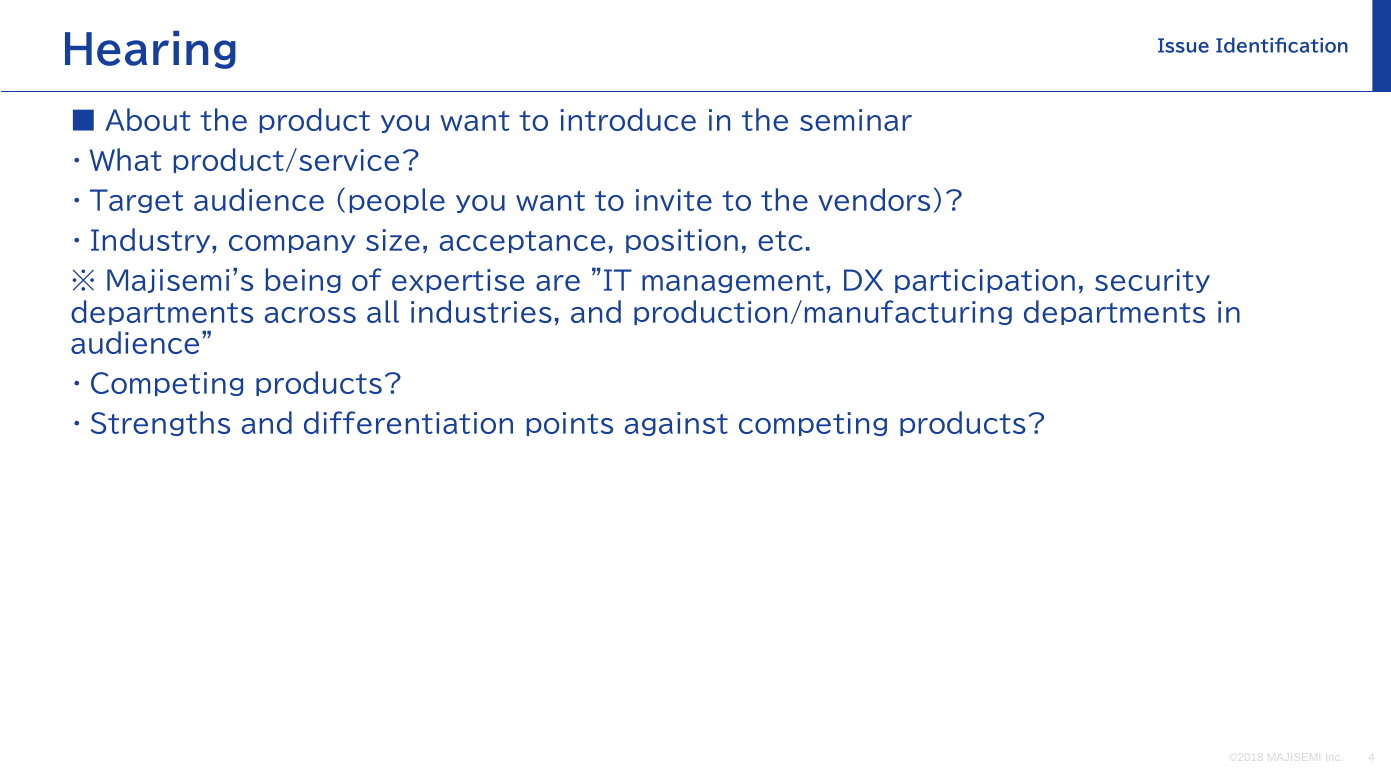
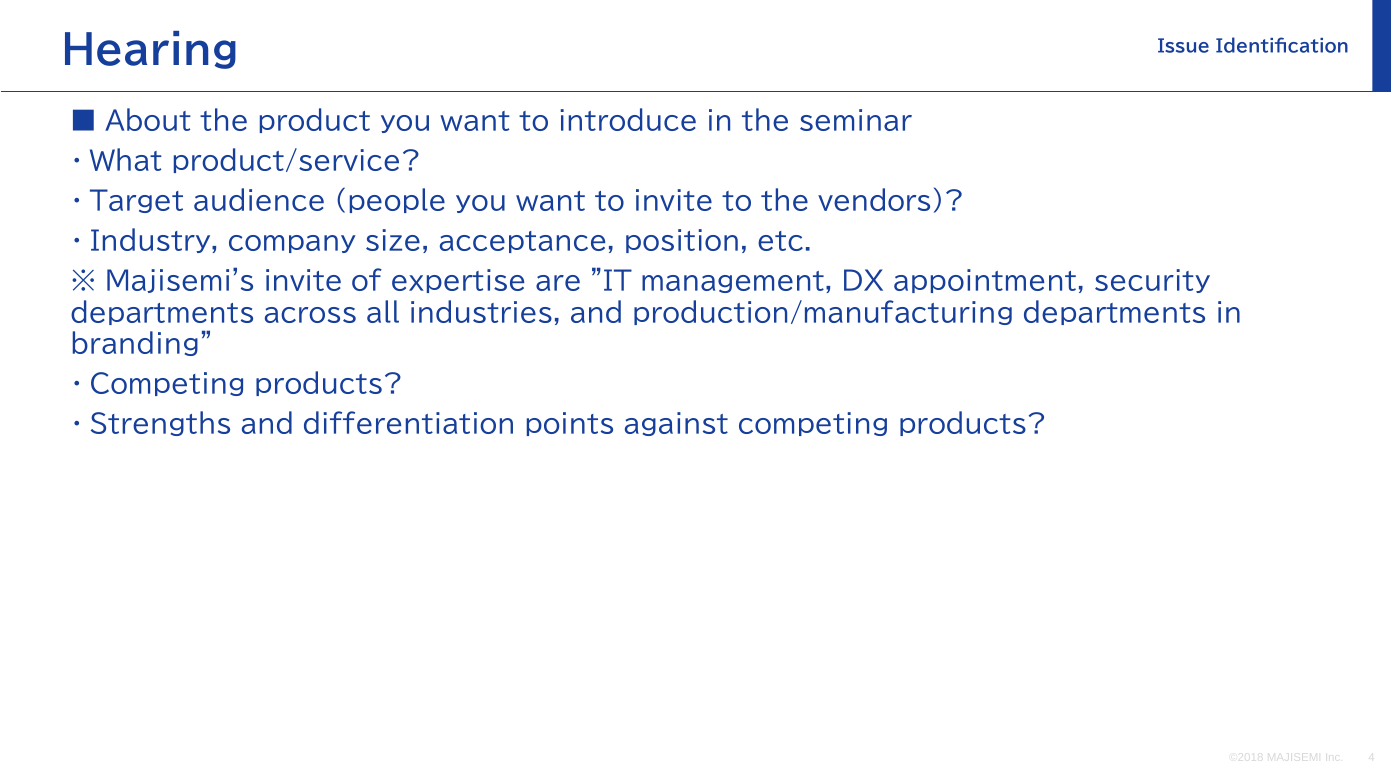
Majisemi's being: being -> invite (303, 282)
participation: participation -> appointment (989, 282)
audience: audience -> branding (141, 345)
